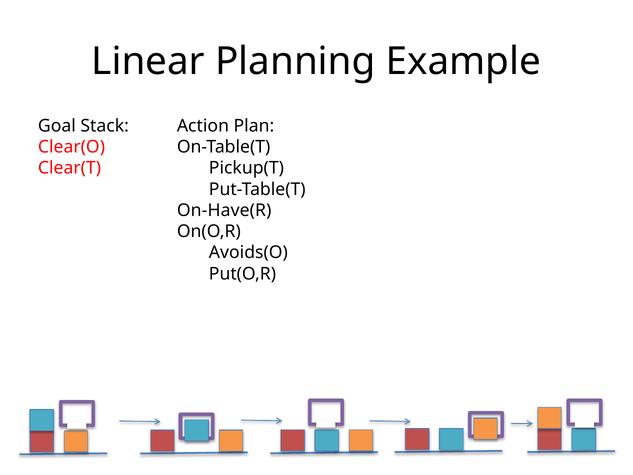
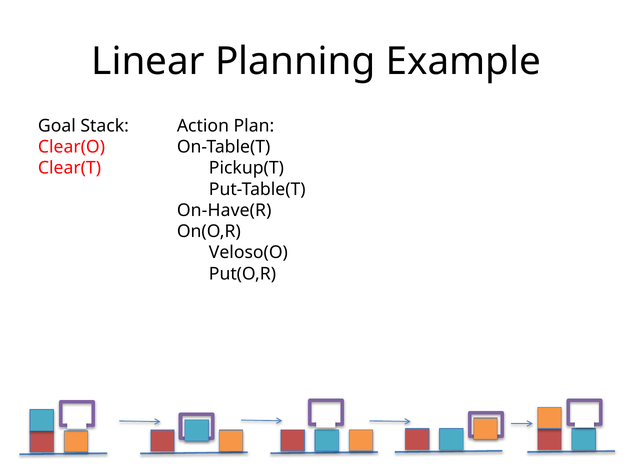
Avoids(O: Avoids(O -> Veloso(O (248, 253)
